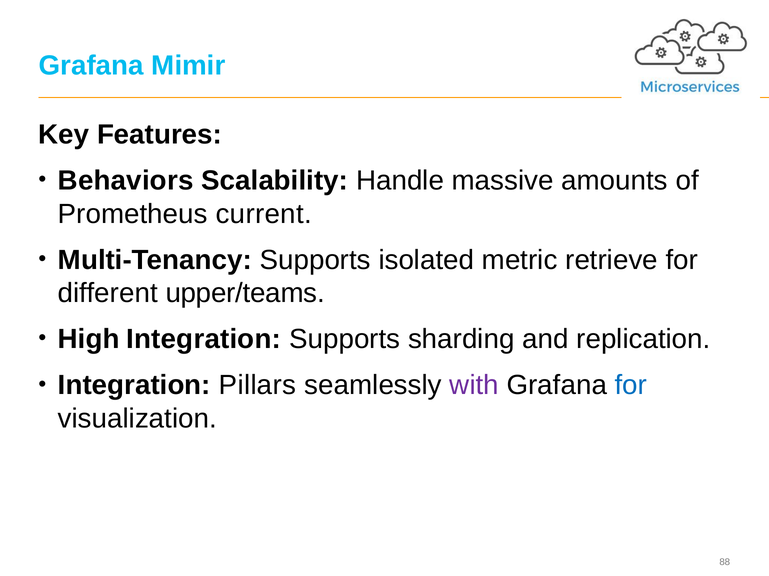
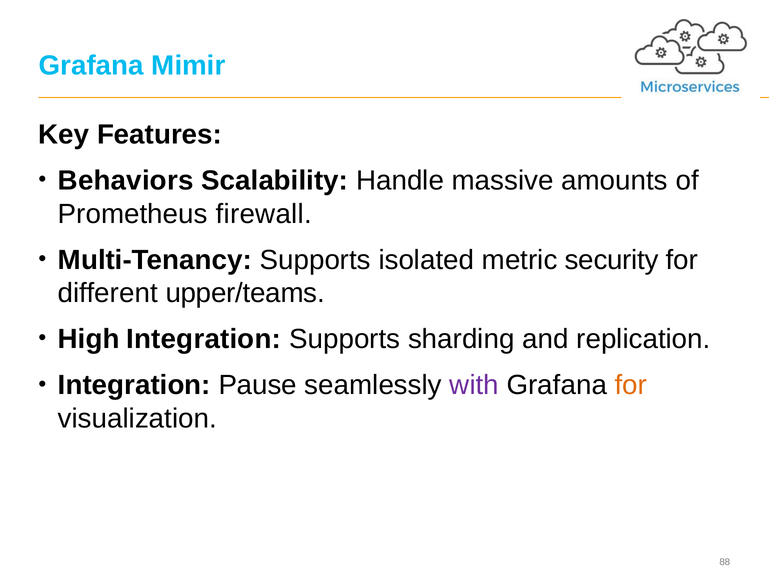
current: current -> firewall (264, 214)
retrieve: retrieve -> security (612, 260)
Pillars: Pillars -> Pause (258, 386)
for colour: blue -> orange (631, 386)
